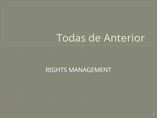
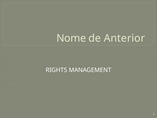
Todas: Todas -> Nome (71, 38)
